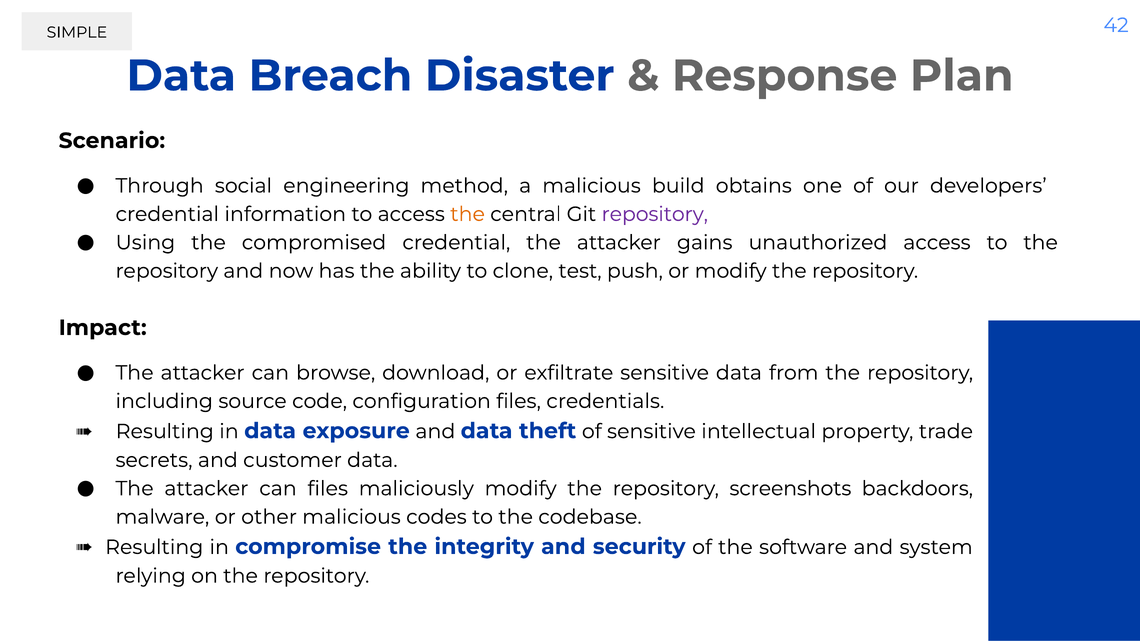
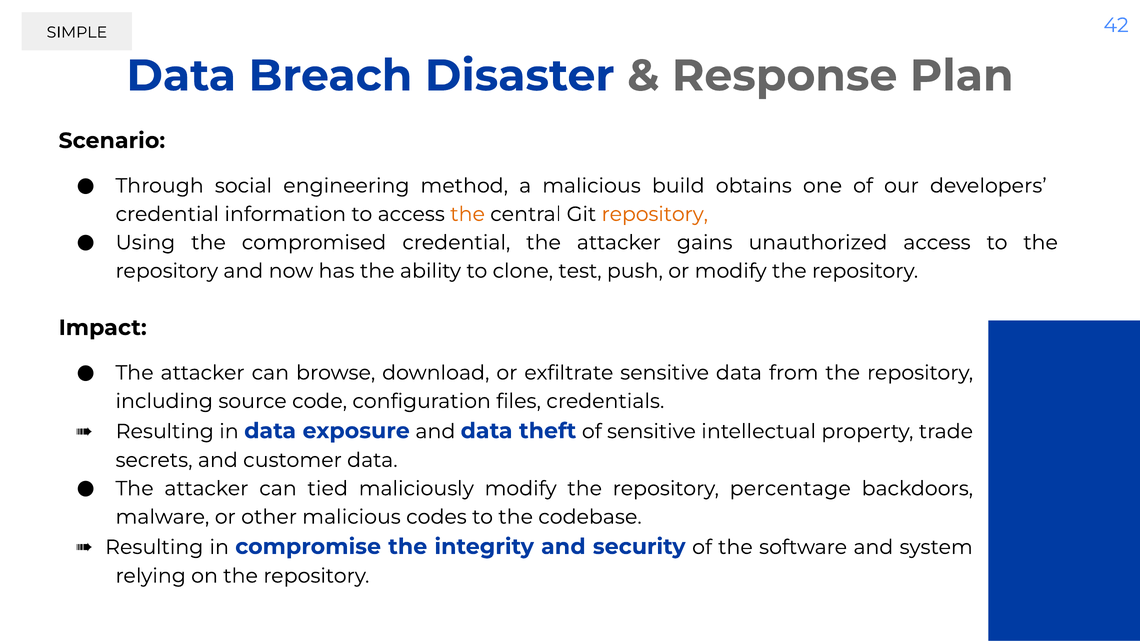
repository colour: purple -> orange (655, 214)
can files: files -> tied (328, 489)
screenshots: screenshots -> percentage (790, 489)
